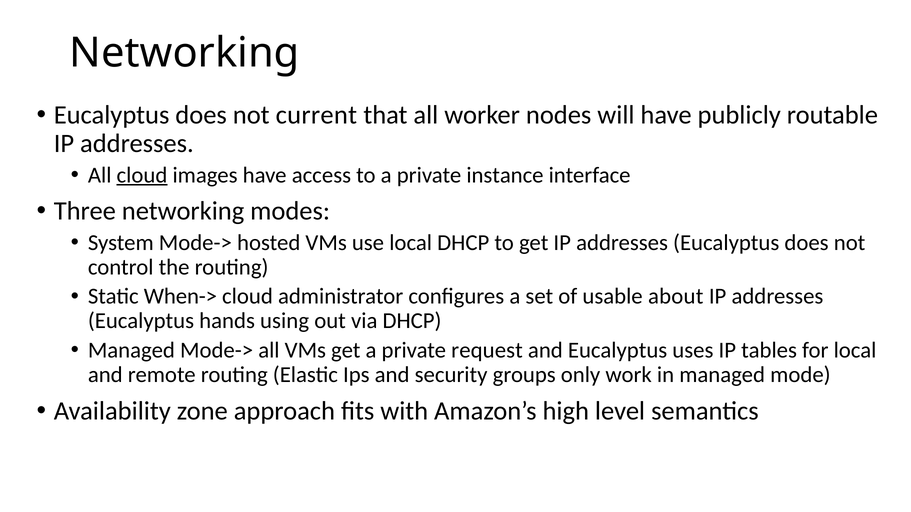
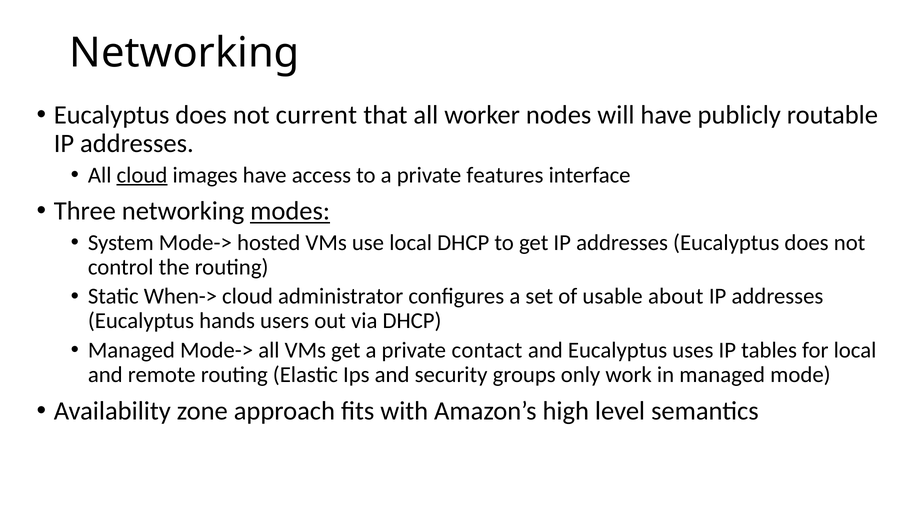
instance: instance -> features (505, 175)
modes underline: none -> present (290, 211)
using: using -> users (285, 321)
request: request -> contact (487, 351)
